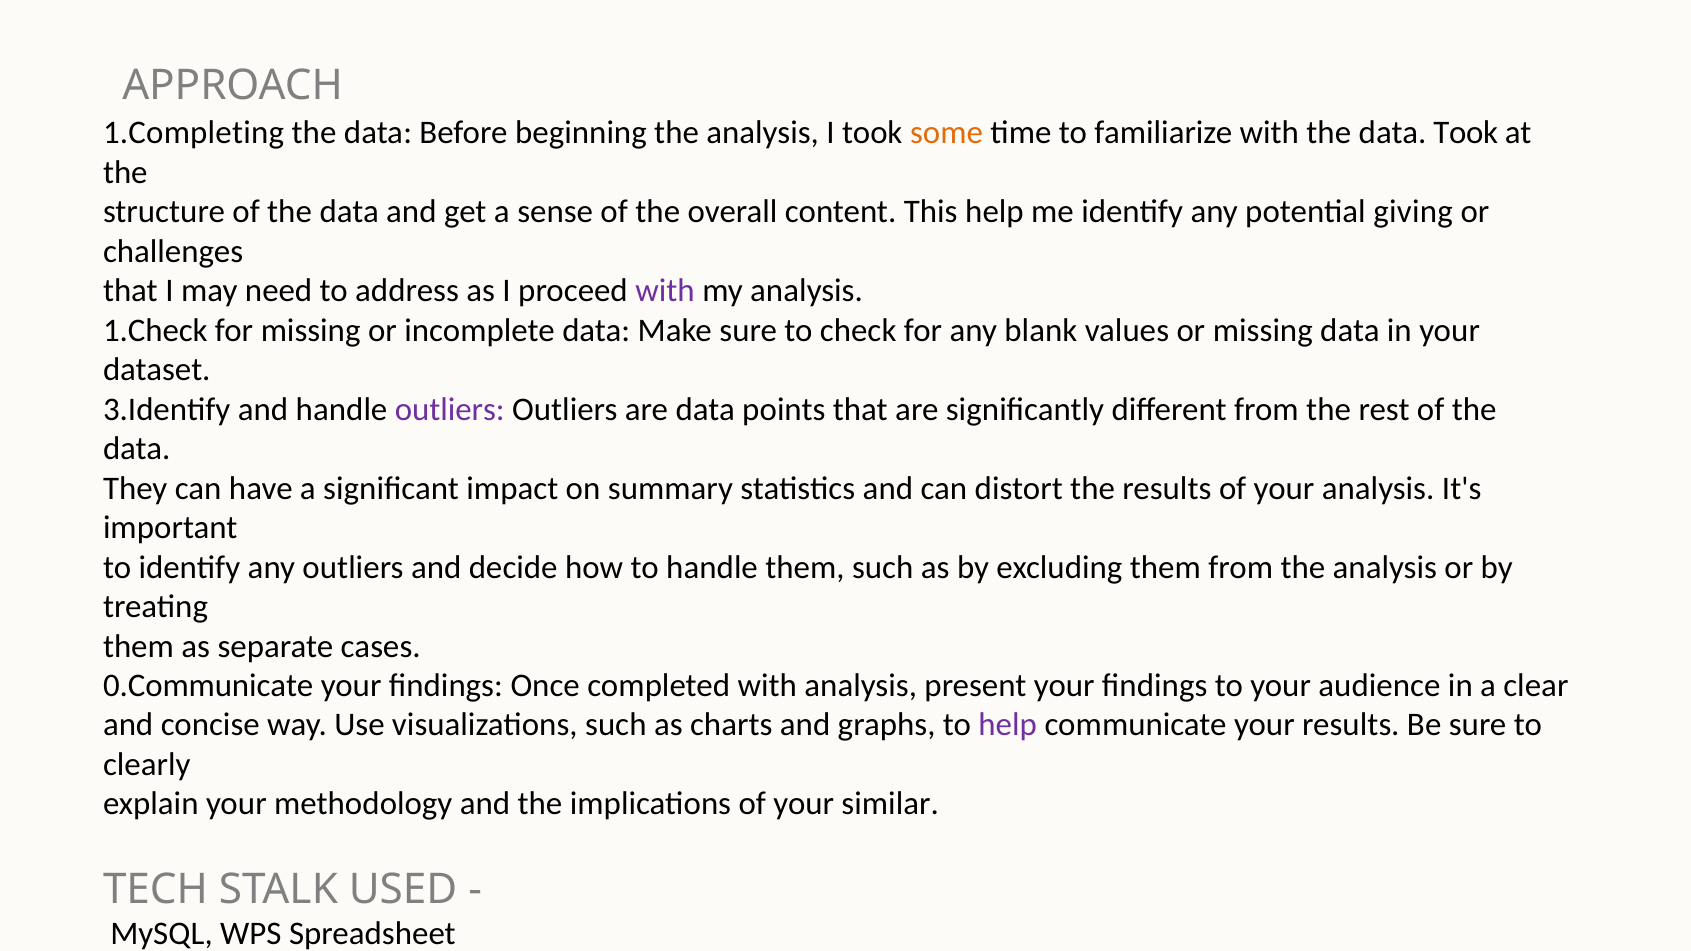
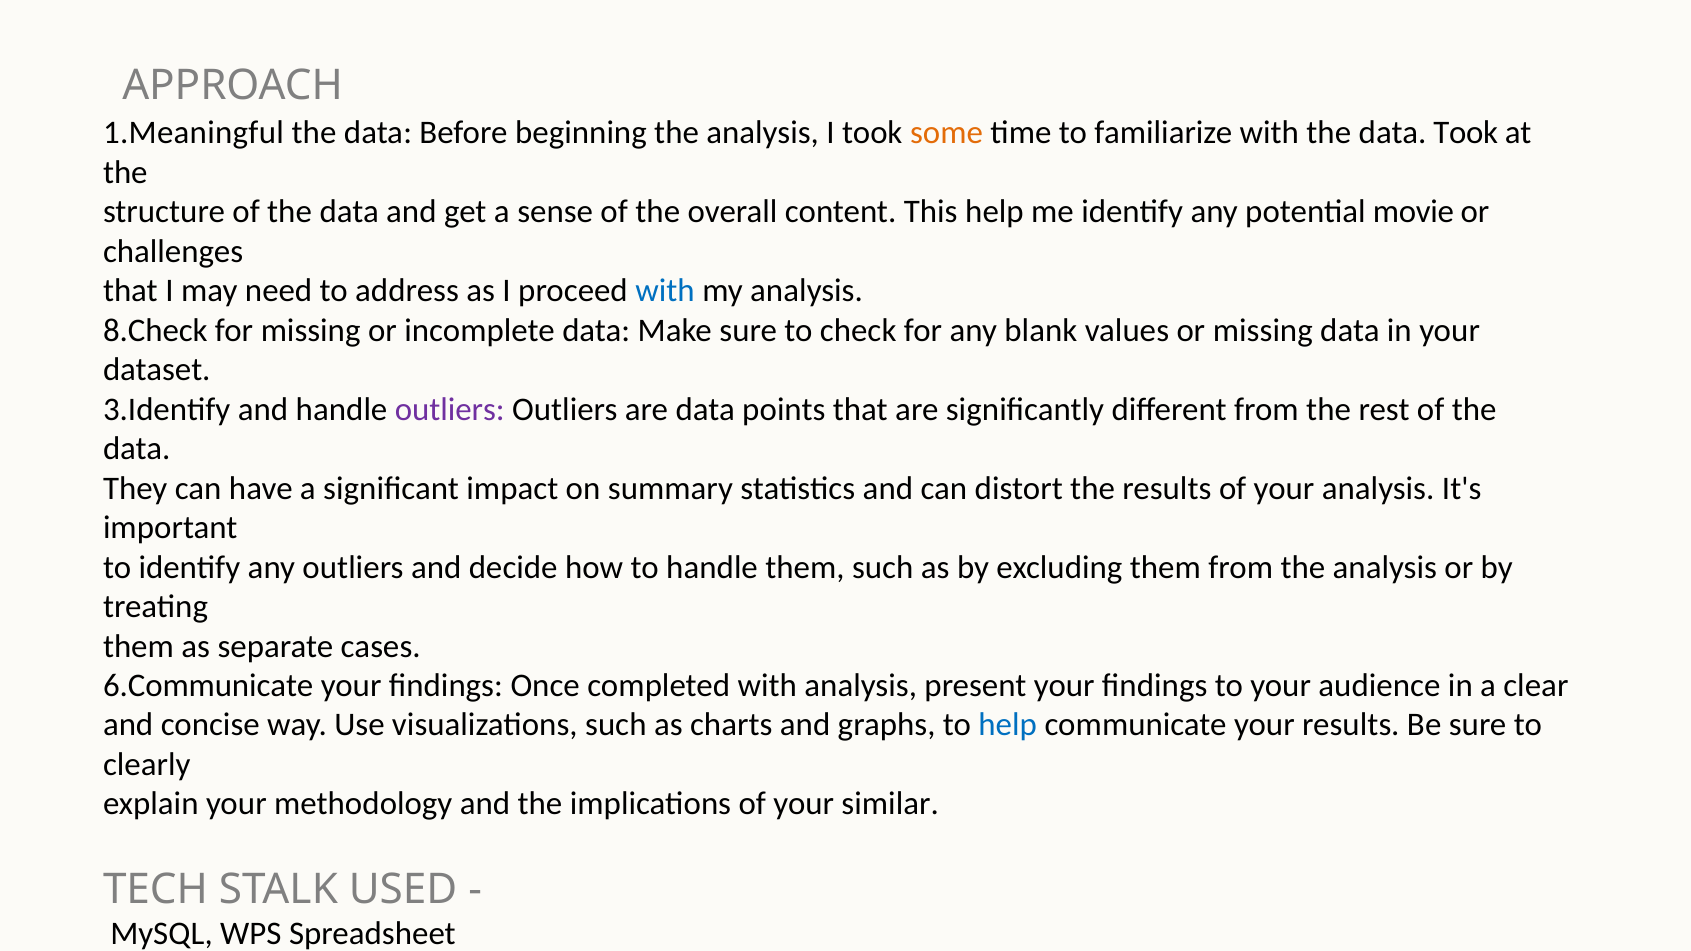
1.Completing: 1.Completing -> 1.Meaningful (193, 133)
giving: giving -> movie (1413, 212)
with colour: purple -> blue (665, 291)
1.Check: 1.Check -> 8.Check (155, 330)
0.Communicate: 0.Communicate -> 6.Communicate (208, 686)
help colour: purple -> blue (1008, 725)
